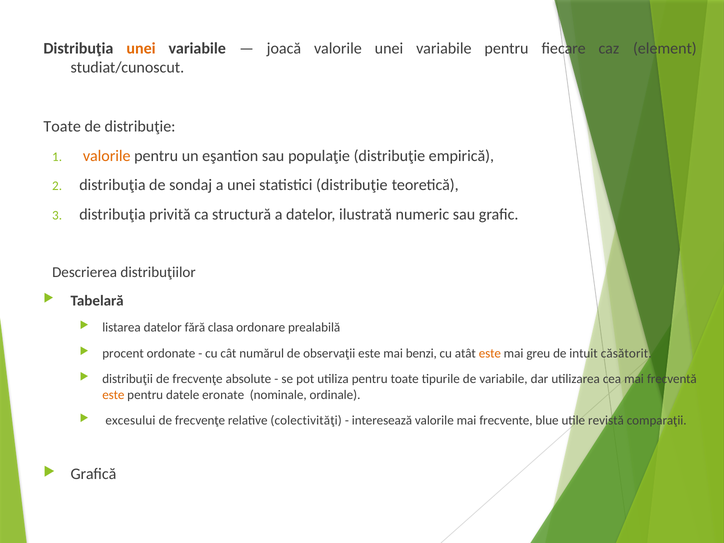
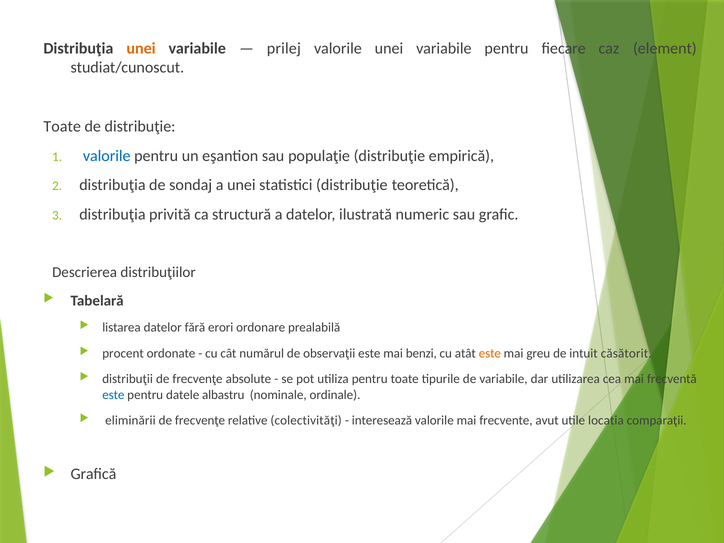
joacă: joacă -> prilej (284, 48)
valorile colour: orange -> blue (107, 156)
clasa: clasa -> erori (221, 327)
este colour: orange -> blue (113, 395)
eronate: eronate -> albastru (223, 395)
excesului: excesului -> eliminării (130, 420)
blue: blue -> avut (547, 420)
revistă: revistă -> locatia (606, 420)
